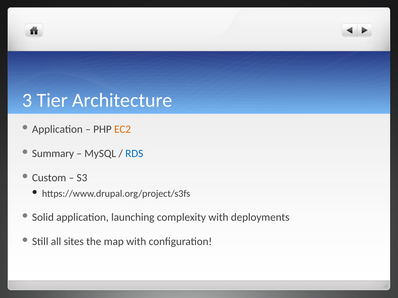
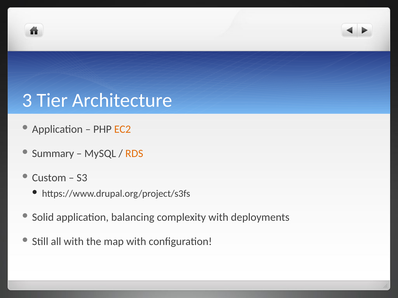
RDS colour: blue -> orange (134, 154)
launching: launching -> balancing (133, 218)
all sites: sites -> with (74, 242)
